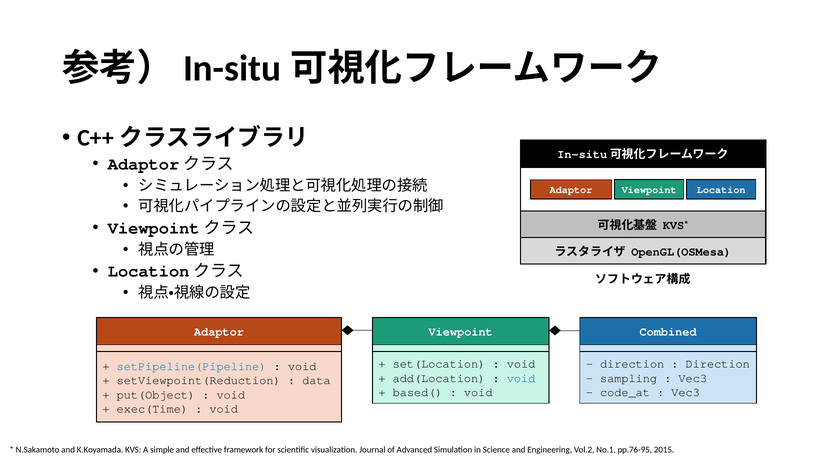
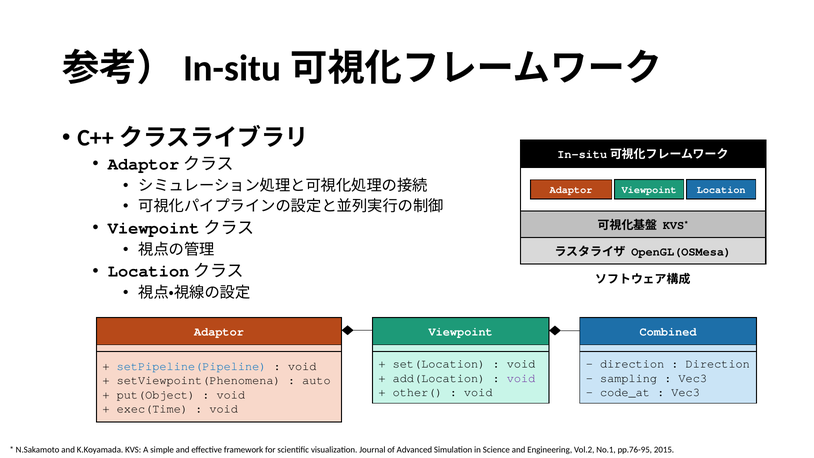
void colour: blue -> purple (521, 378)
setViewpoint(Reduction: setViewpoint(Reduction -> setViewpoint(Phenomena (199, 380)
data: data -> auto (316, 380)
based(: based( -> other( (418, 392)
